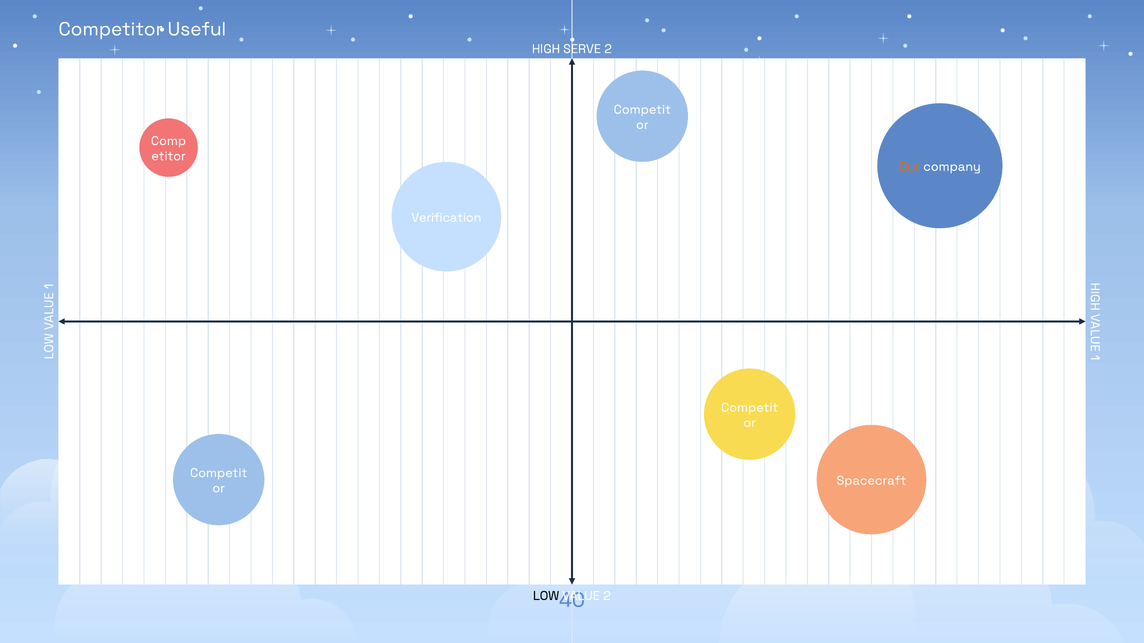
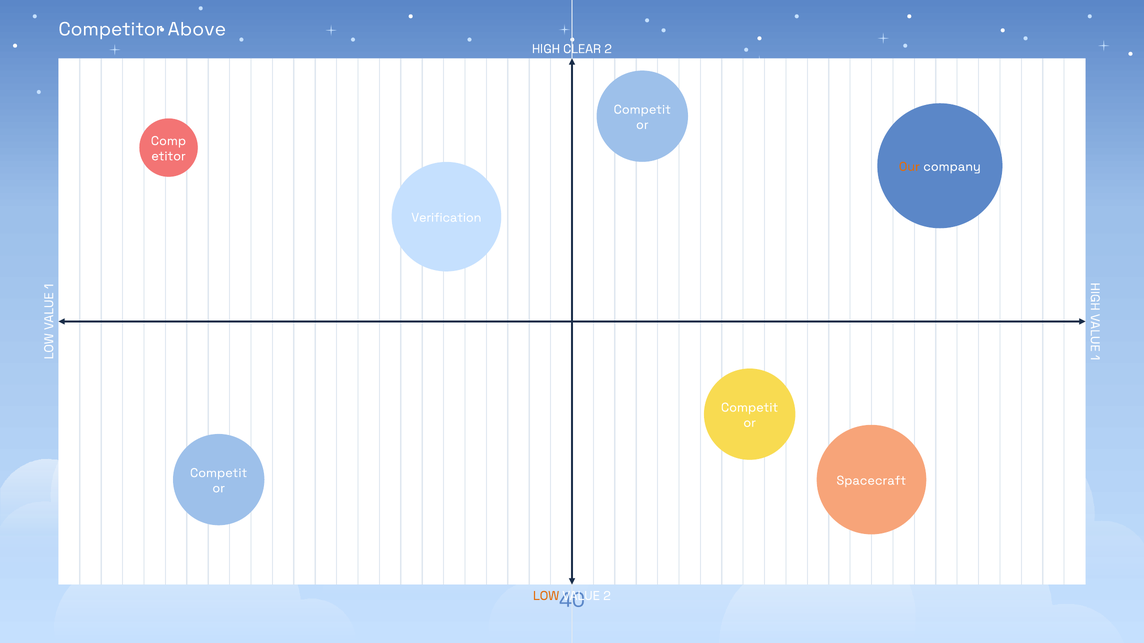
Useful: Useful -> Above (197, 29)
SERVE: SERVE -> CLEAR (582, 49)
LOW colour: black -> orange (546, 596)
